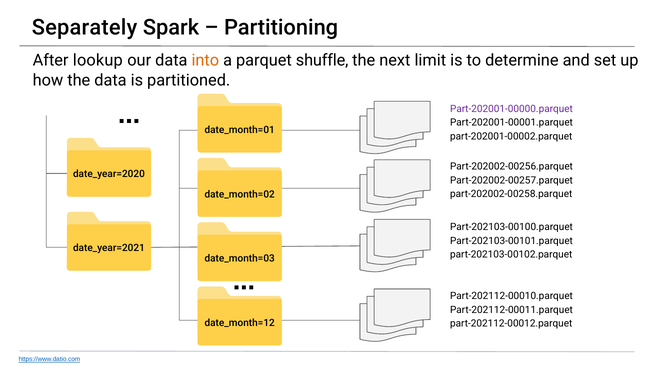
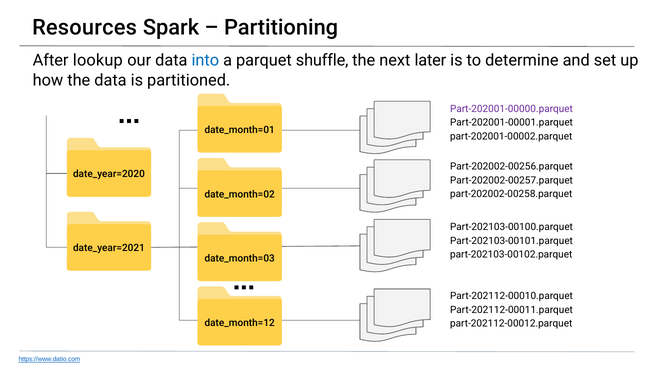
Separately: Separately -> Resources (85, 28)
into colour: orange -> blue (205, 61)
limit: limit -> later (430, 61)
